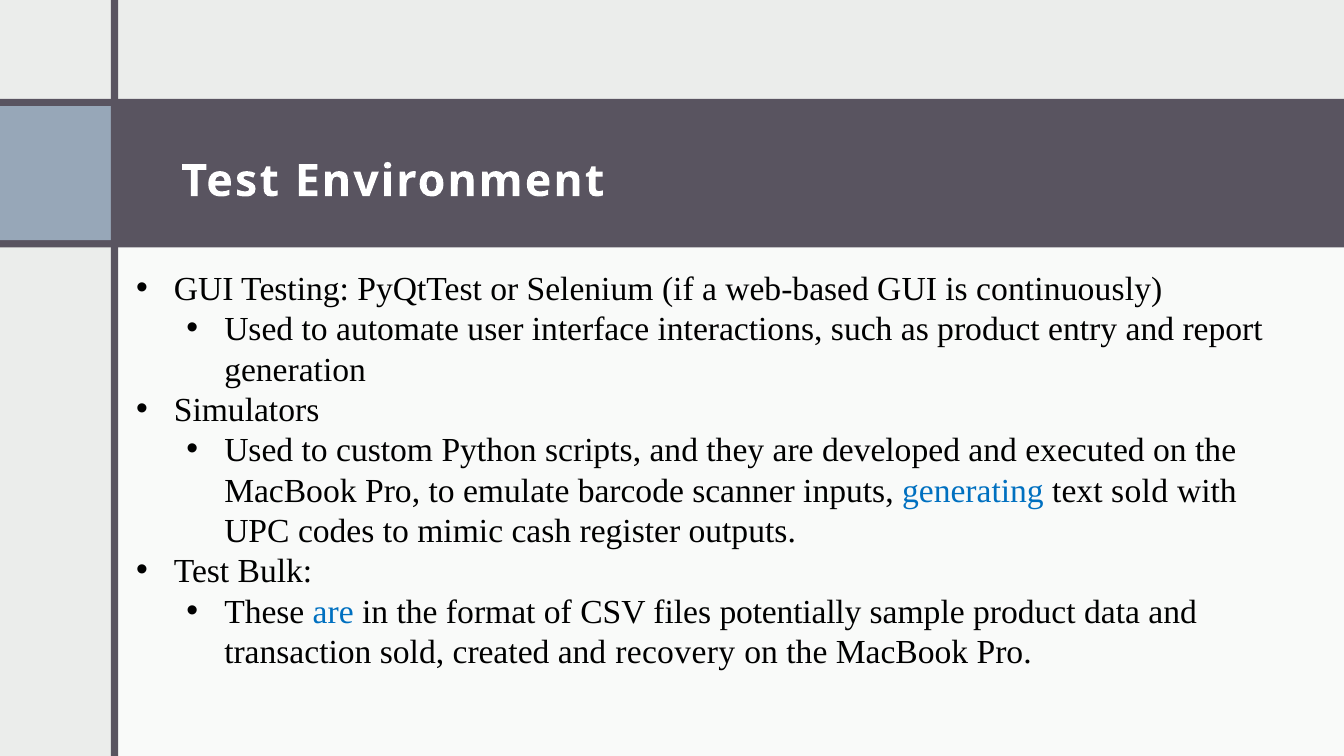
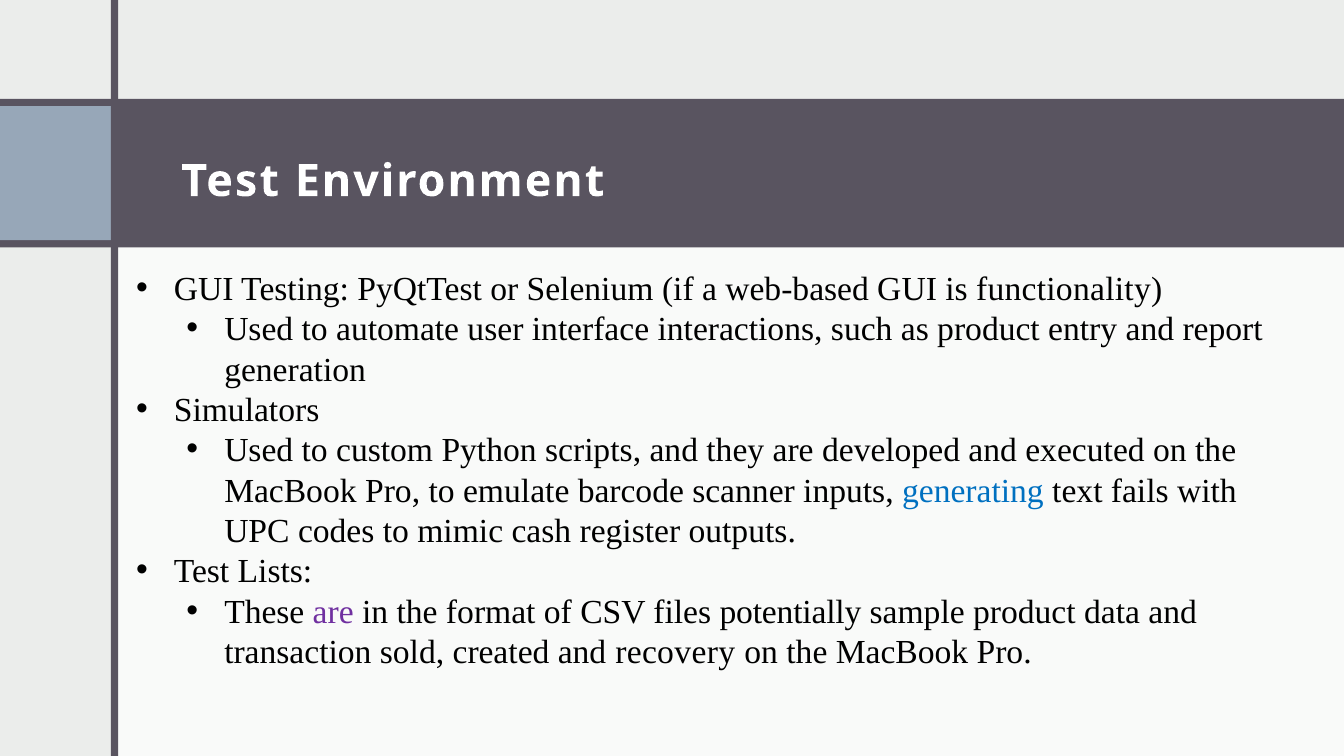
continuously: continuously -> functionality (1069, 289)
text sold: sold -> fails (1140, 491)
Bulk: Bulk -> Lists (275, 572)
are colour: blue -> purple (333, 612)
